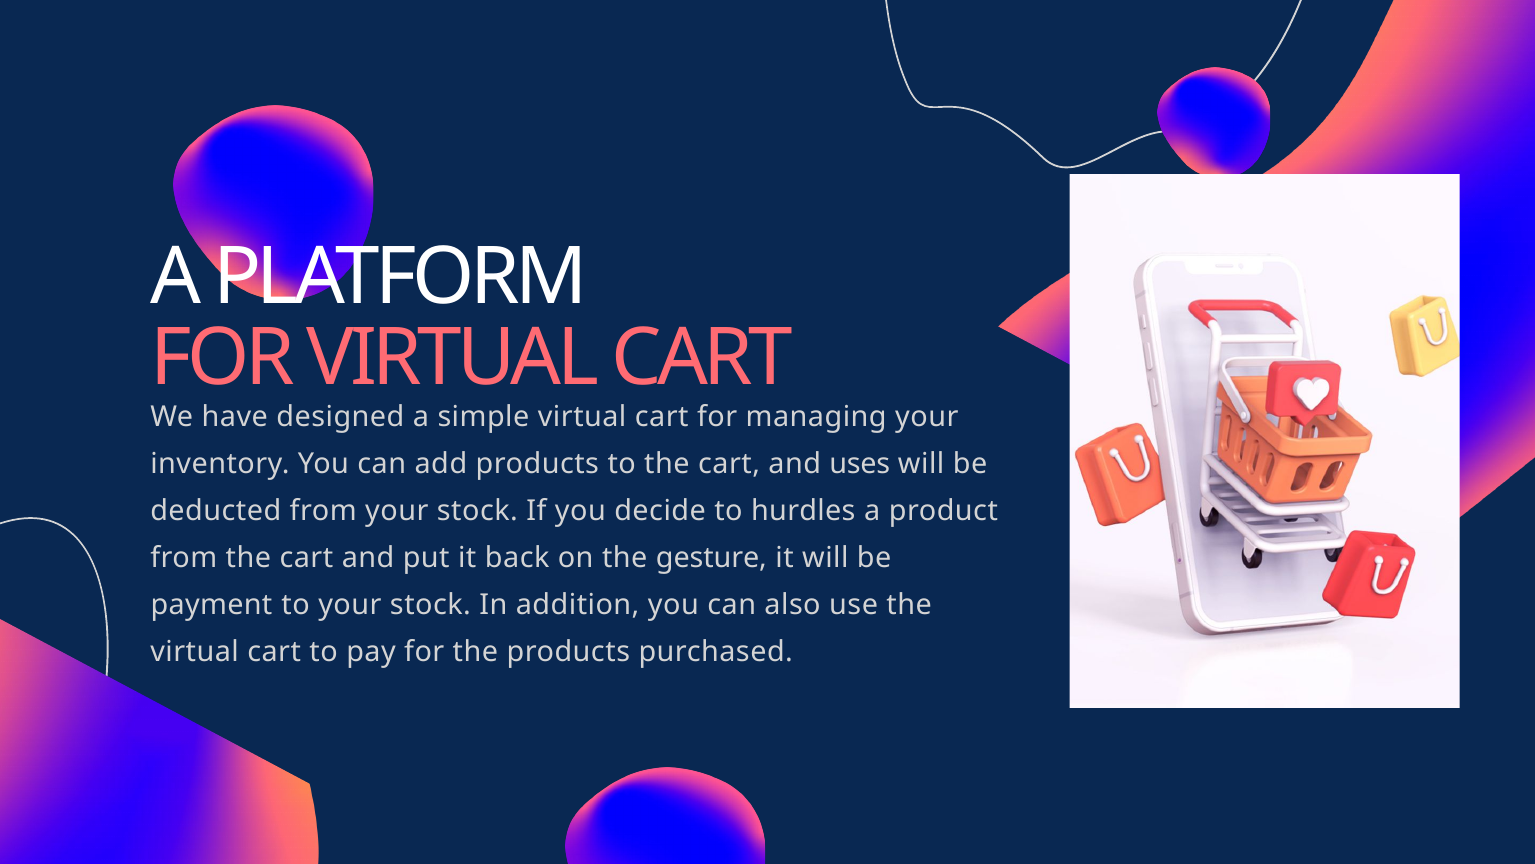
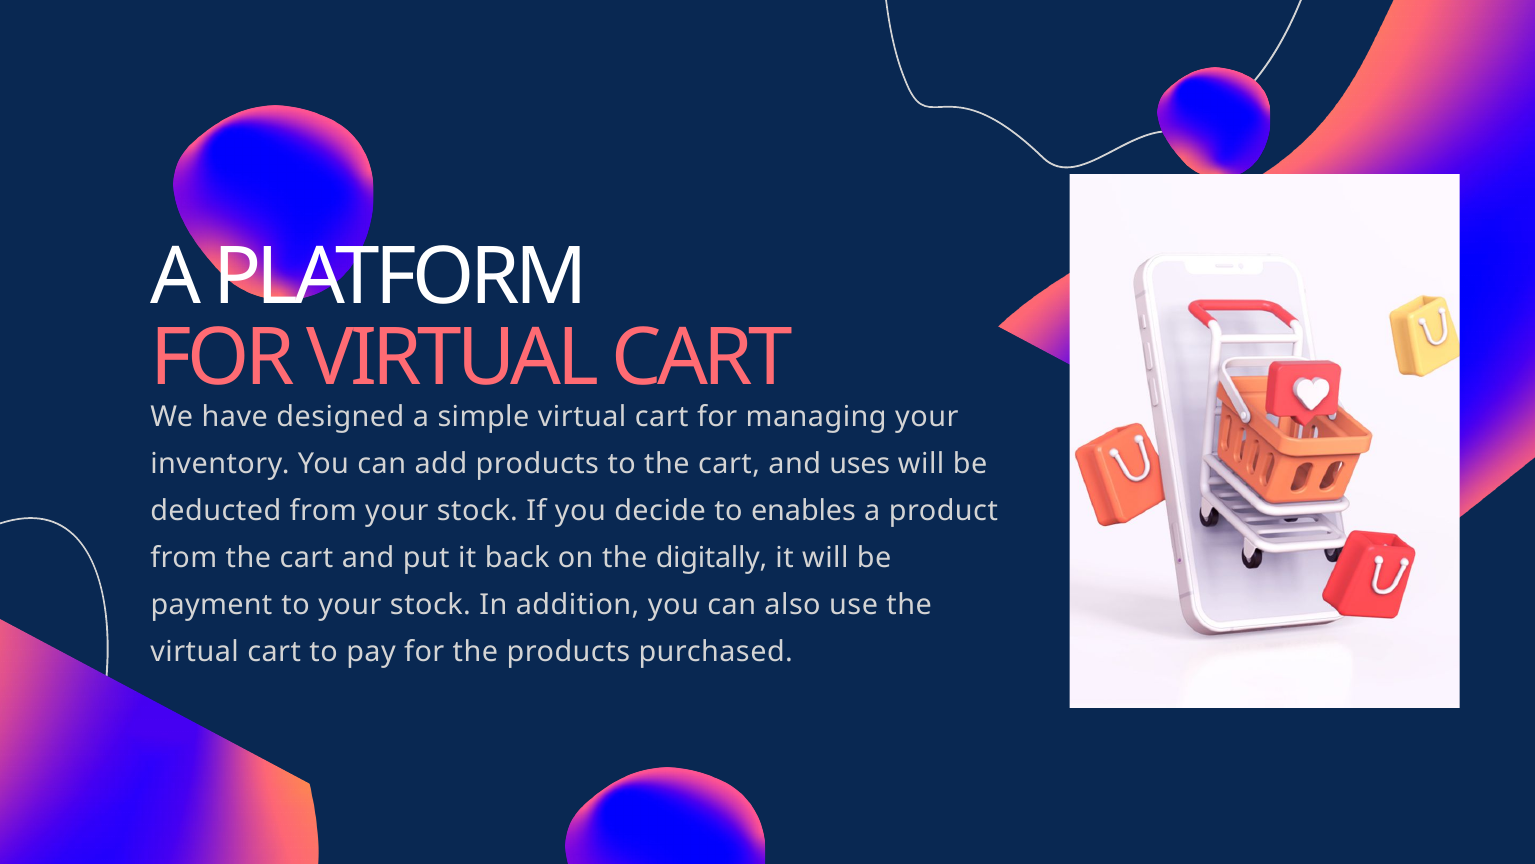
hurdles: hurdles -> enables (803, 511)
gesture: gesture -> digitally (712, 557)
